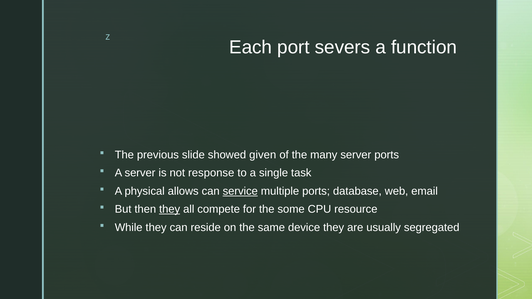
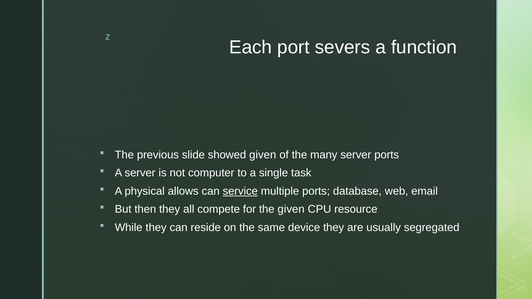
response: response -> computer (211, 173)
they underline: present -> none (170, 209)
the some: some -> given (291, 209)
